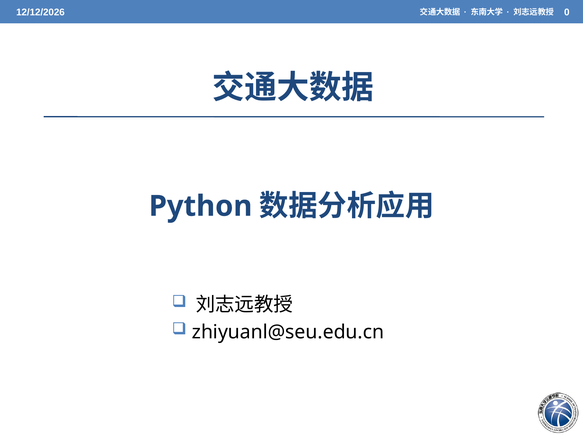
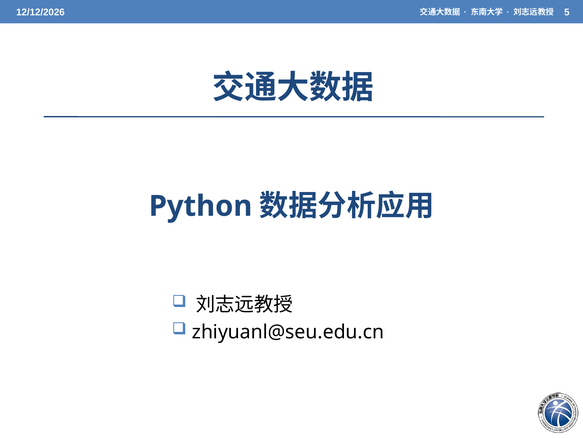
0: 0 -> 5 (567, 12)
